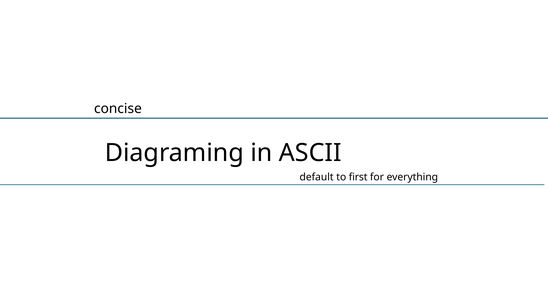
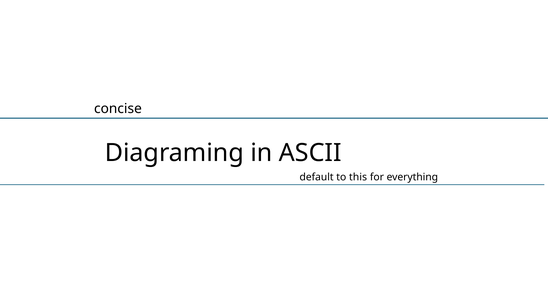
first: first -> this (358, 177)
